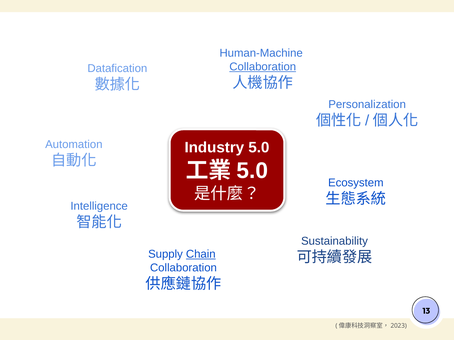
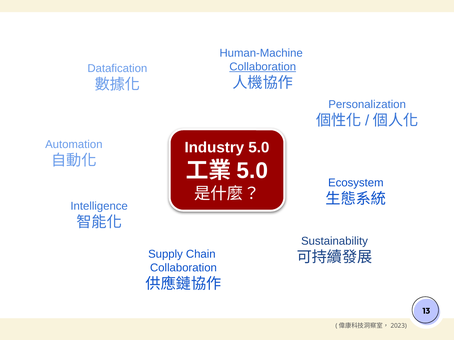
Chain underline: present -> none (201, 255)
